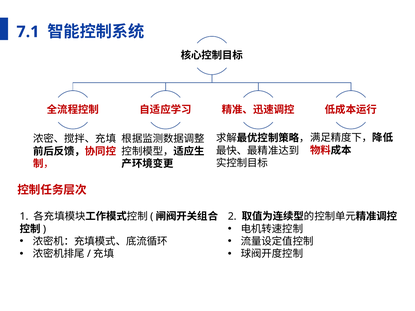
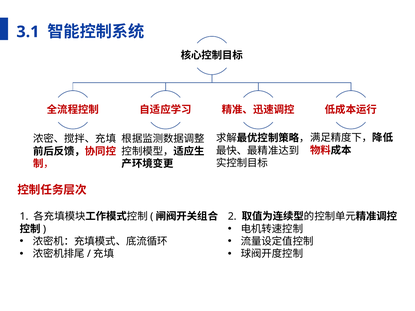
7.1: 7.1 -> 3.1 (28, 32)
